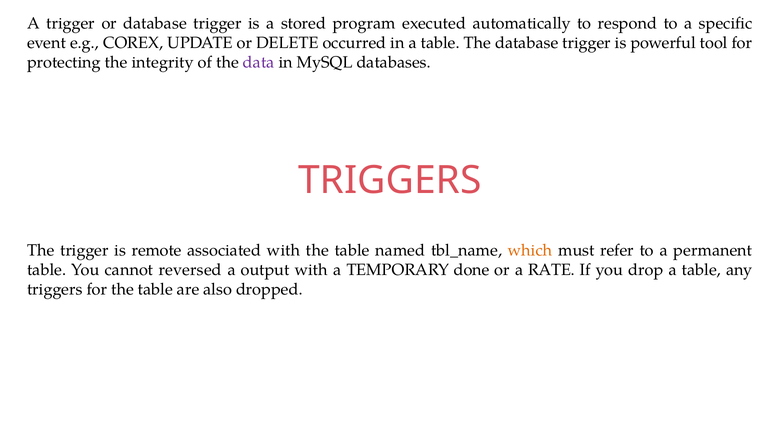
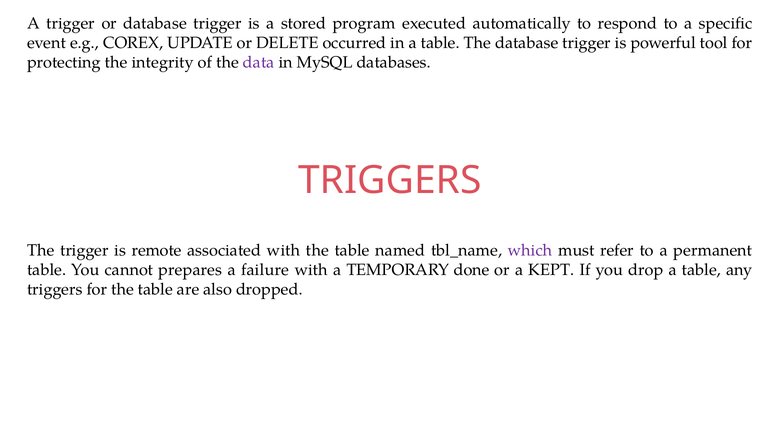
which colour: orange -> purple (530, 250)
reversed: reversed -> prepares (190, 270)
output: output -> failure (265, 270)
RATE: RATE -> KEPT (551, 270)
